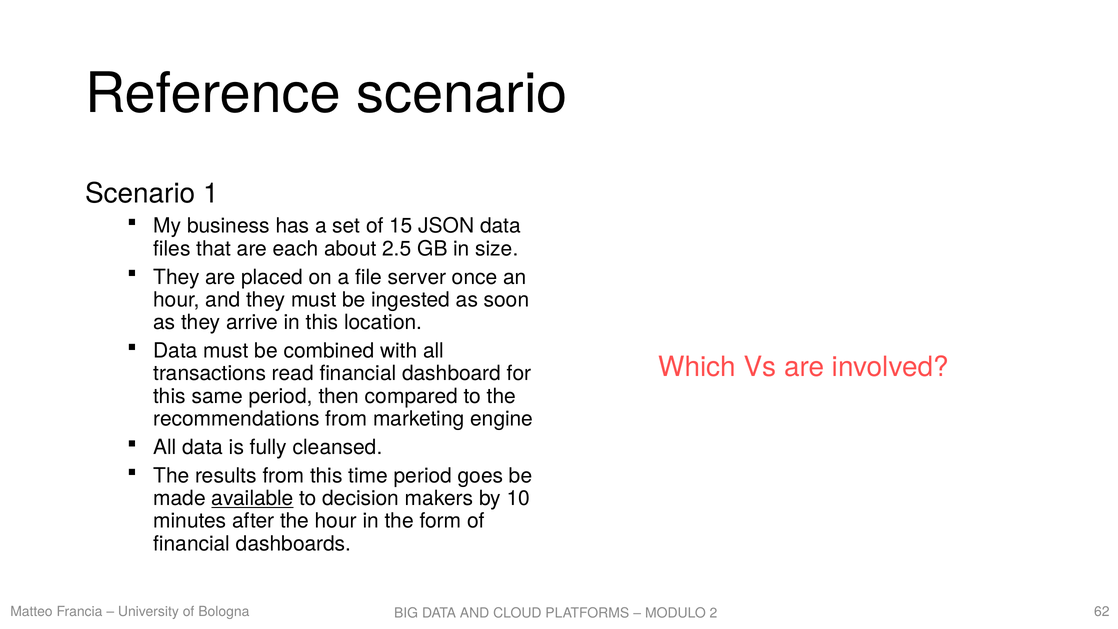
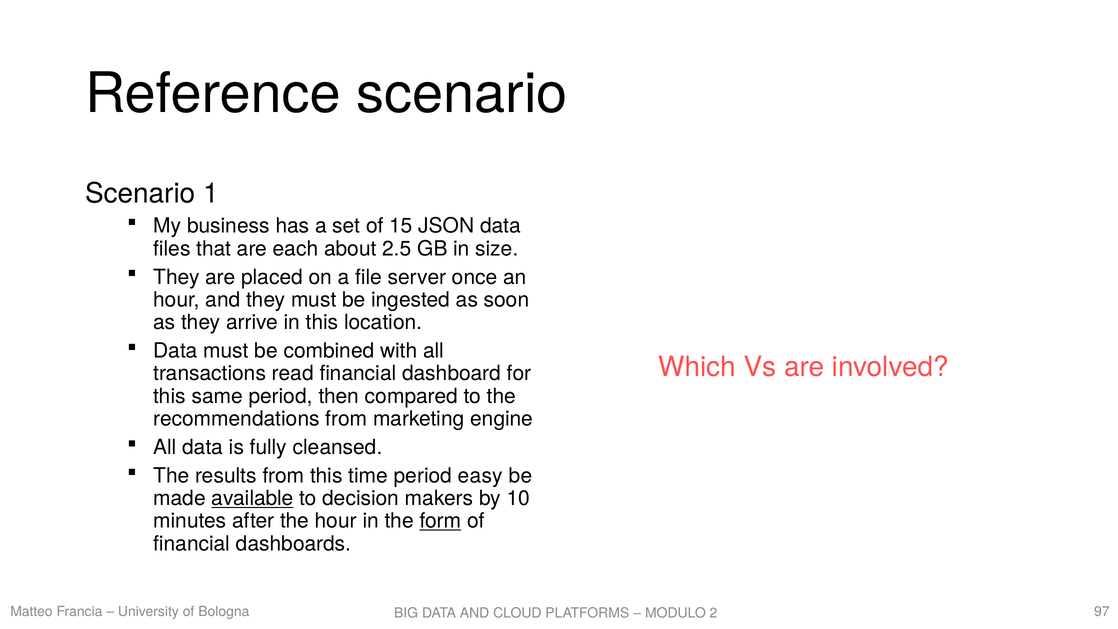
goes: goes -> easy (480, 476)
form underline: none -> present (440, 521)
62: 62 -> 97 (1102, 611)
